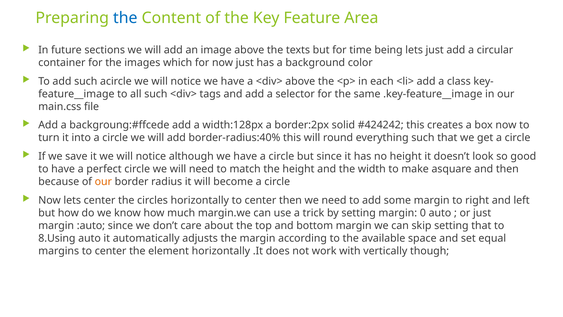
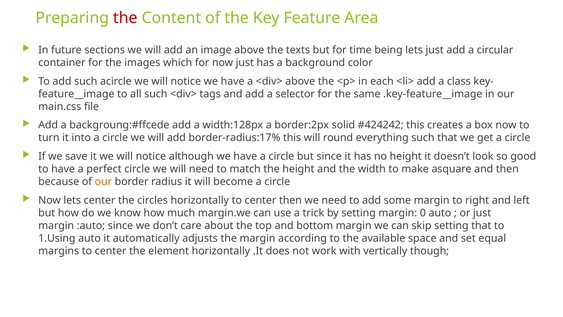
the colour: blue -> red (125, 18)
border-radius:40%: border-radius:40% -> border-radius:17% (234, 138)
8.Using: 8.Using -> 1.Using (57, 238)
